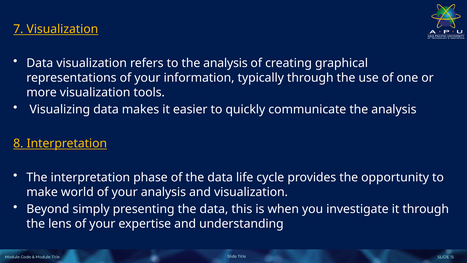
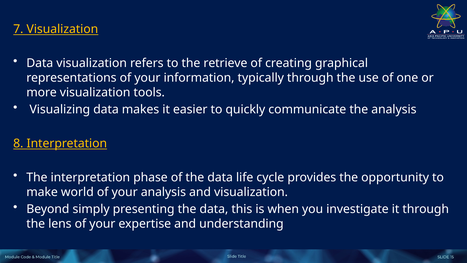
to the analysis: analysis -> retrieve (225, 63)
